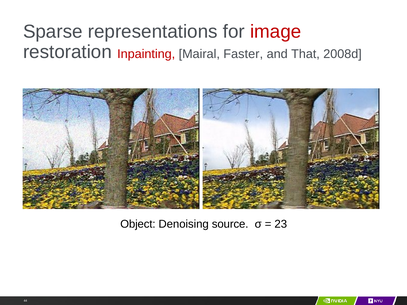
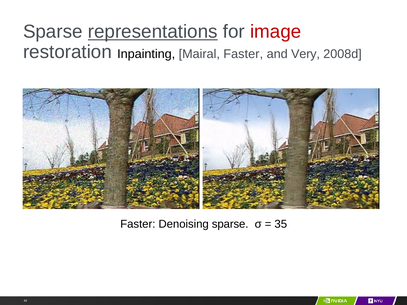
representations underline: none -> present (153, 32)
Inpainting colour: red -> black (146, 54)
That: That -> Very (306, 54)
Object: Object -> Faster (138, 224)
Denoising source: source -> sparse (230, 224)
23: 23 -> 35 (281, 224)
